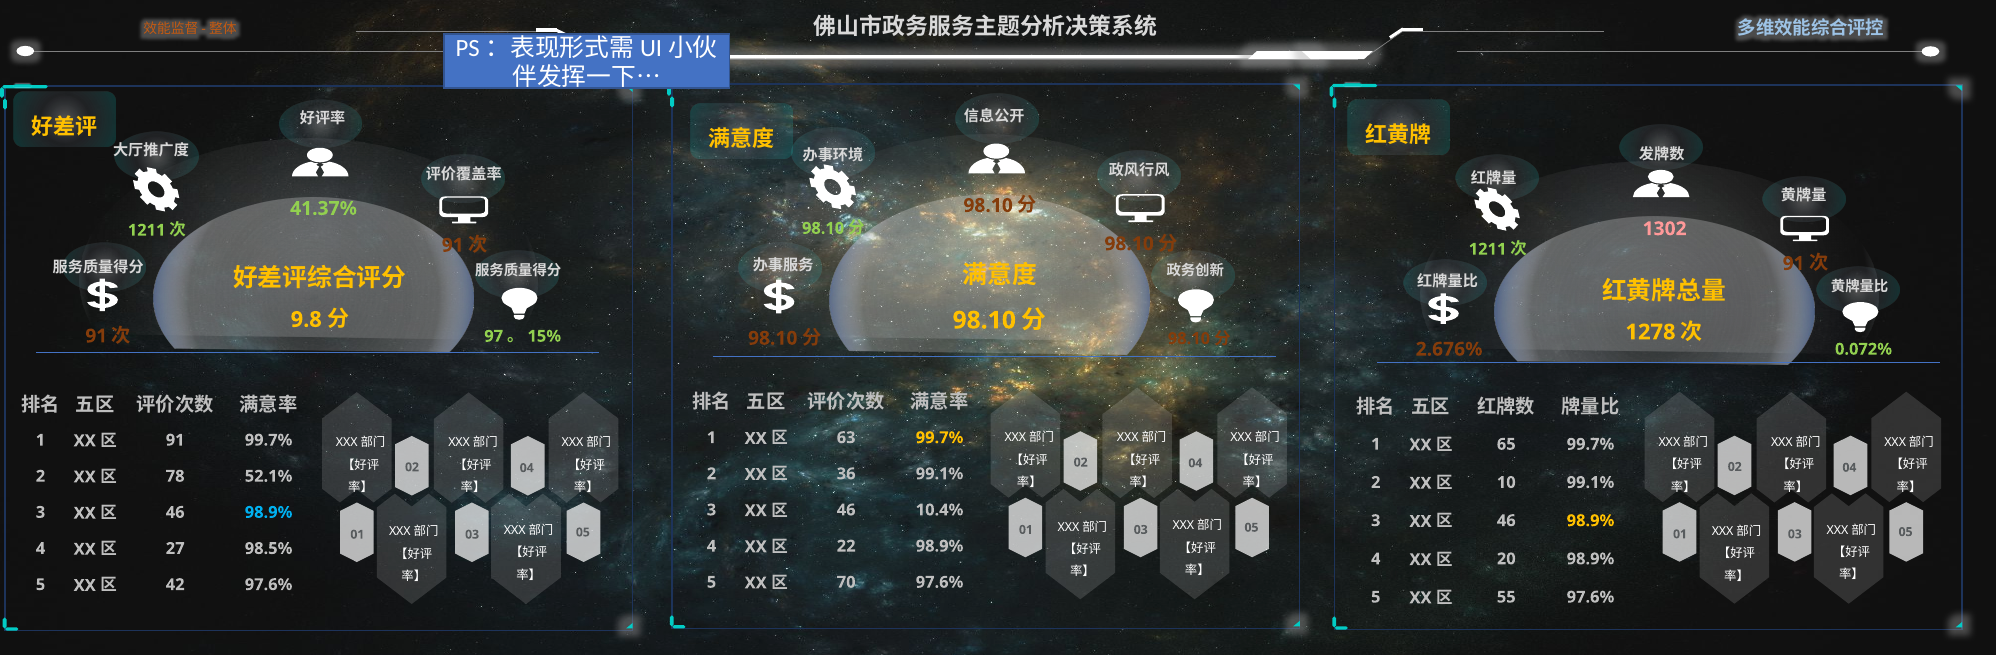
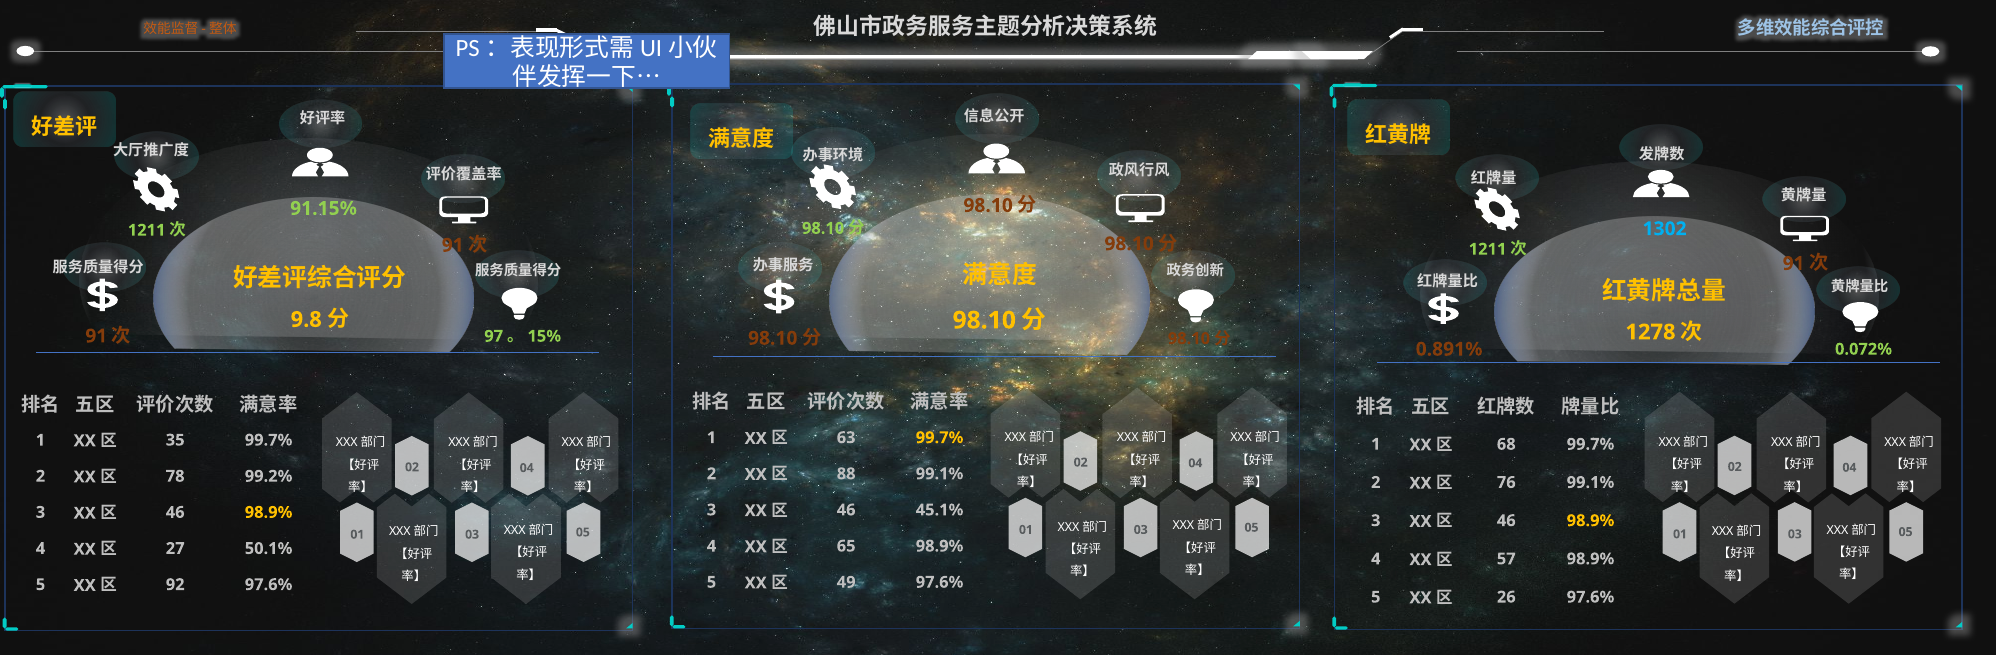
41.37%: 41.37% -> 91.15% (324, 208)
1302 colour: pink -> light blue (1665, 229)
2.676%: 2.676% -> 0.891% (1449, 349)
91: 91 -> 35 (175, 440)
65: 65 -> 68 (1506, 444)
36: 36 -> 88 (846, 474)
52.1%: 52.1% -> 99.2% (269, 476)
10: 10 -> 76 (1506, 482)
10.4%: 10.4% -> 45.1% (940, 510)
98.9% colour: light blue -> yellow (269, 512)
22: 22 -> 65 (846, 546)
98.5%: 98.5% -> 50.1% (269, 548)
20: 20 -> 57 (1506, 559)
70: 70 -> 49 (846, 582)
42: 42 -> 92 (175, 585)
55: 55 -> 26 (1506, 597)
